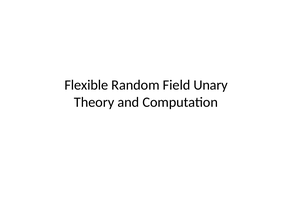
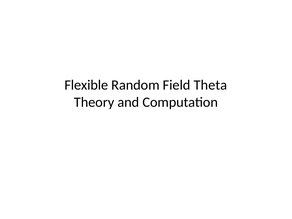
Unary: Unary -> Theta (210, 85)
